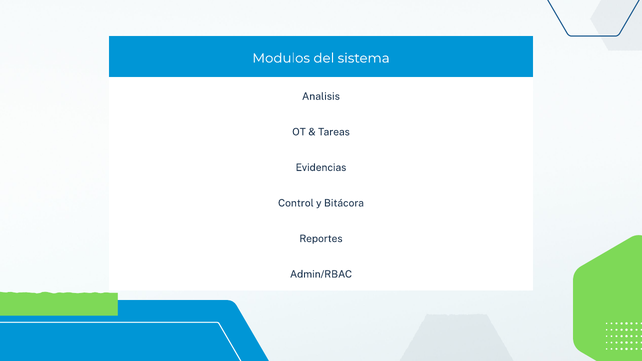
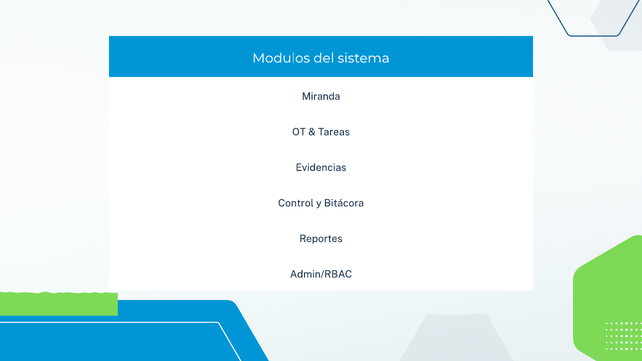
Analisis: Analisis -> Miranda (321, 96)
